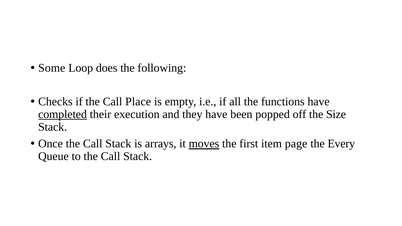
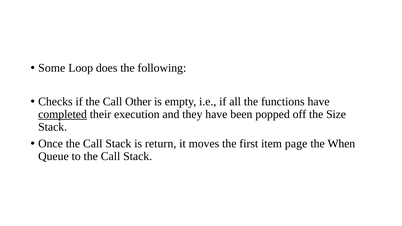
Place: Place -> Other (138, 102)
arrays: arrays -> return (161, 144)
moves underline: present -> none (204, 144)
Every: Every -> When (341, 144)
